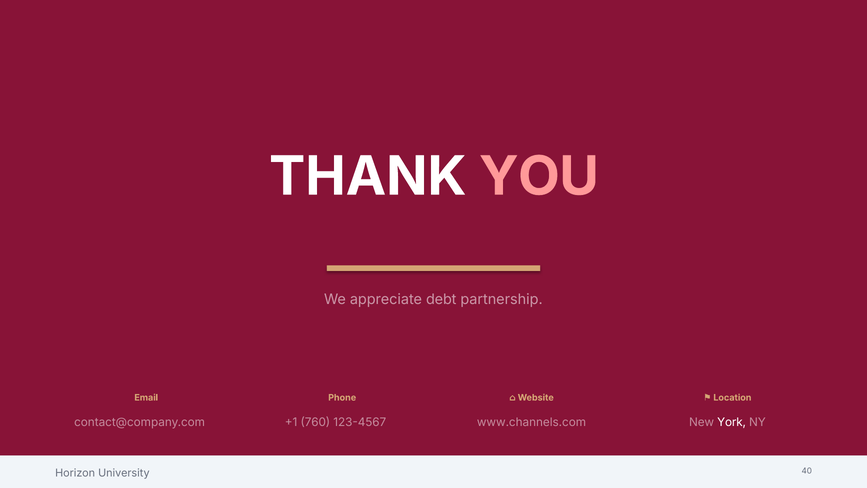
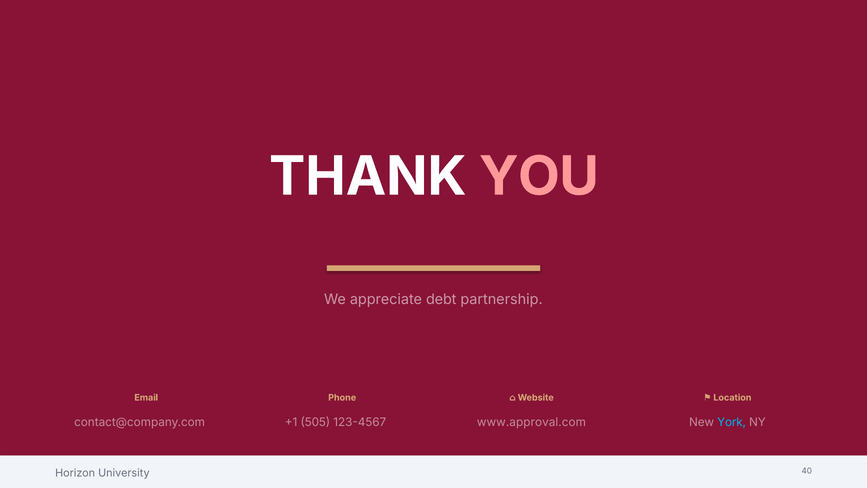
760: 760 -> 505 (315, 422)
www.channels.com: www.channels.com -> www.approval.com (531, 422)
York colour: white -> light blue (732, 422)
